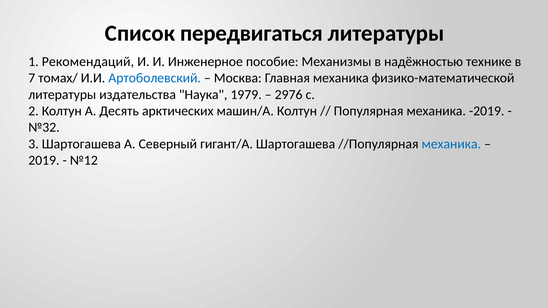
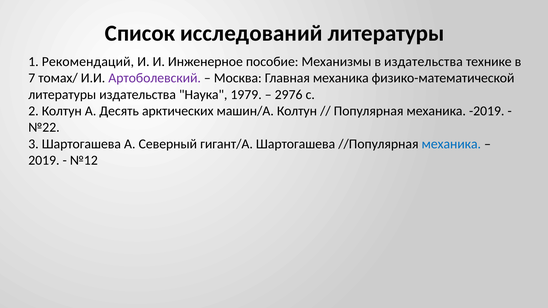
передвигаться: передвигаться -> исследований (251, 33)
в надёжностью: надёжностью -> издательства (423, 62)
Артоболевский colour: blue -> purple (155, 78)
№32: №32 -> №22 (44, 127)
